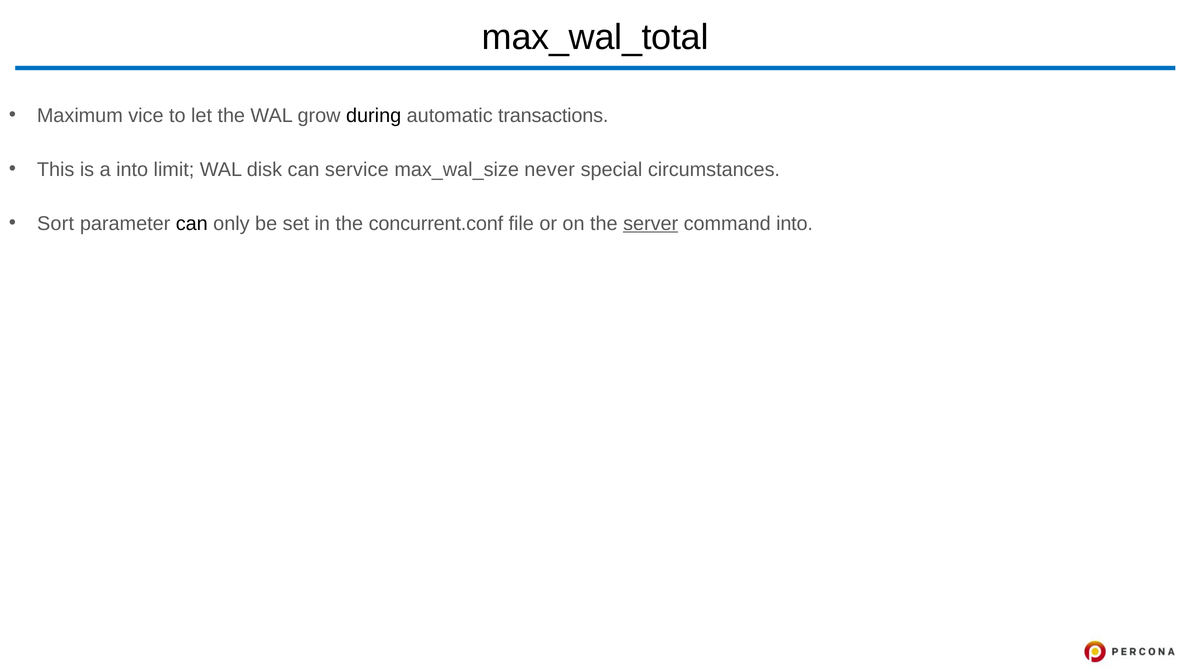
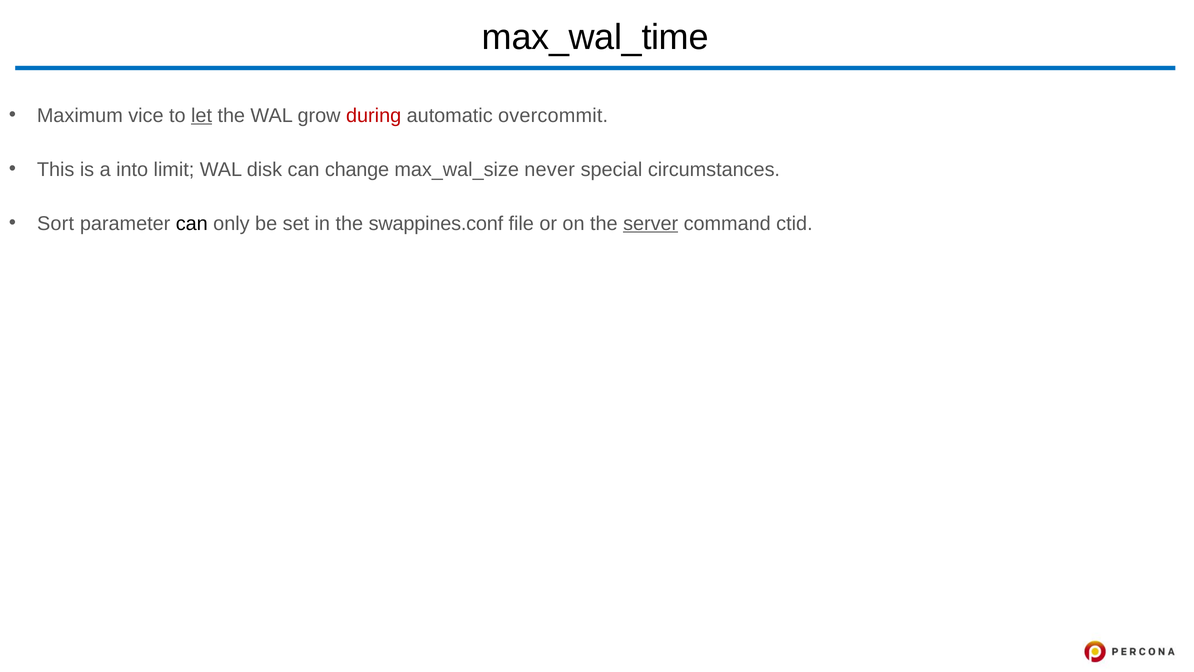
max_wal_total: max_wal_total -> max_wal_time (595, 37)
let underline: none -> present (202, 116)
during colour: black -> red (374, 116)
transactions: transactions -> overcommit (553, 116)
service: service -> change (357, 169)
concurrent.conf: concurrent.conf -> swappines.conf (436, 223)
command into: into -> ctid (794, 223)
